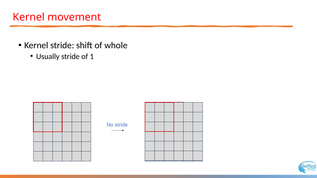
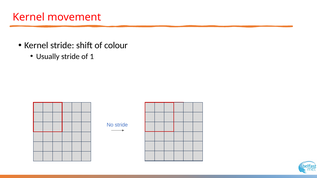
whole: whole -> colour (116, 46)
